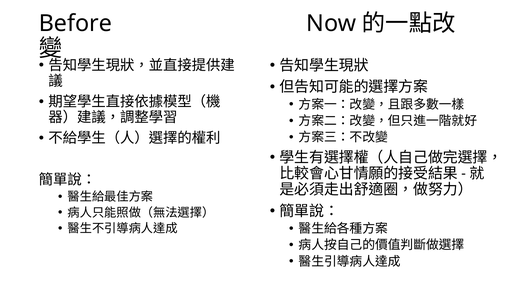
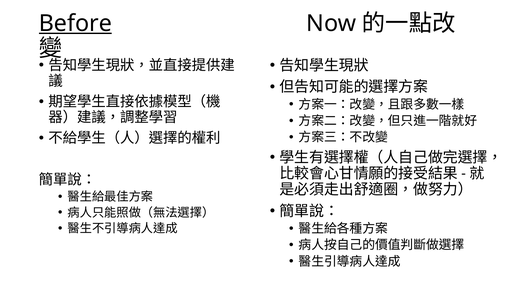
Before underline: none -> present (75, 23)
